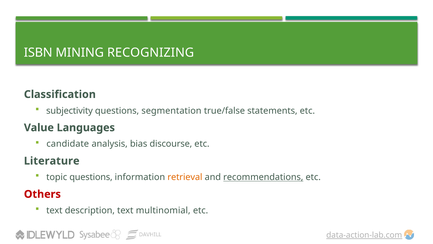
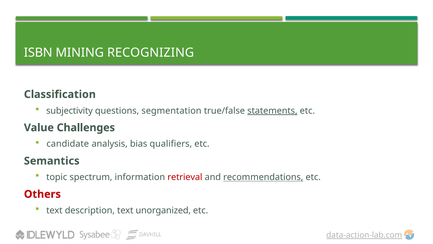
statements underline: none -> present (272, 111)
Languages: Languages -> Challenges (86, 127)
discourse: discourse -> qualifiers (171, 144)
Literature: Literature -> Semantics (52, 161)
topic questions: questions -> spectrum (91, 177)
retrieval colour: orange -> red (185, 177)
multinomial: multinomial -> unorganized (163, 210)
